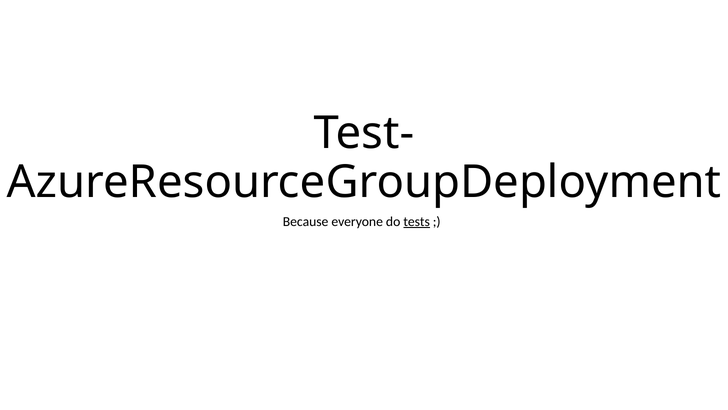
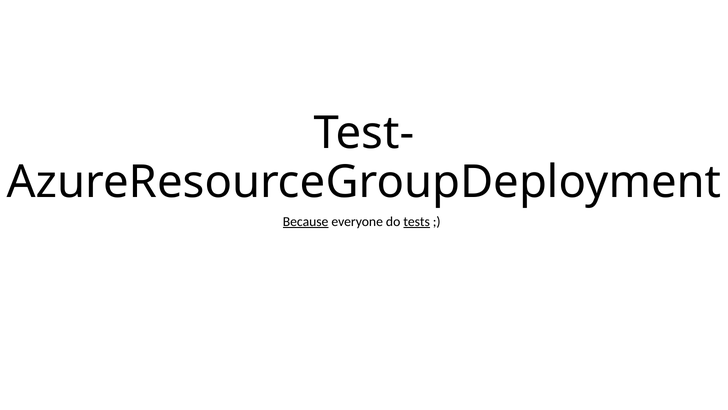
Because underline: none -> present (306, 221)
